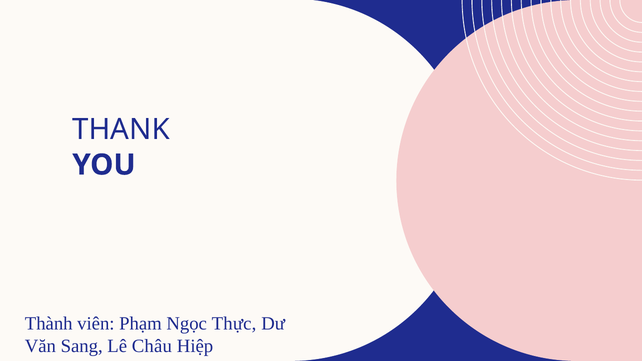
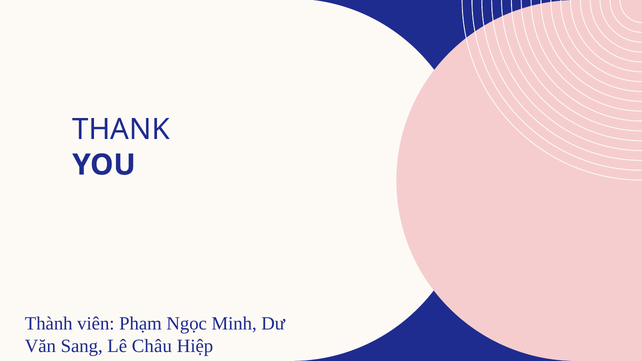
Thực: Thực -> Minh (234, 324)
